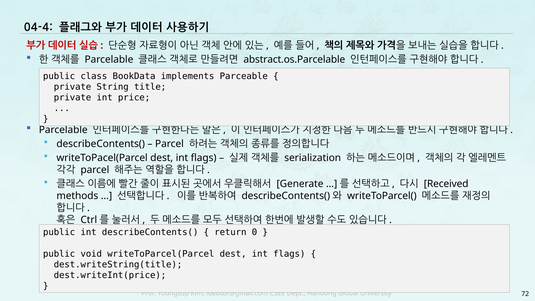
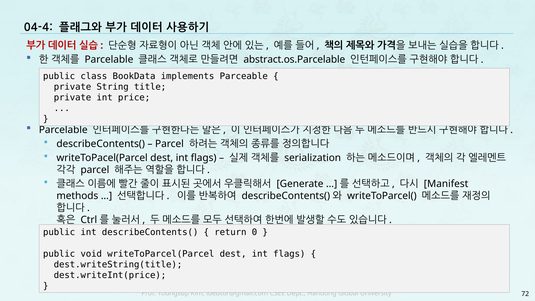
Received: Received -> Manifest (446, 184)
